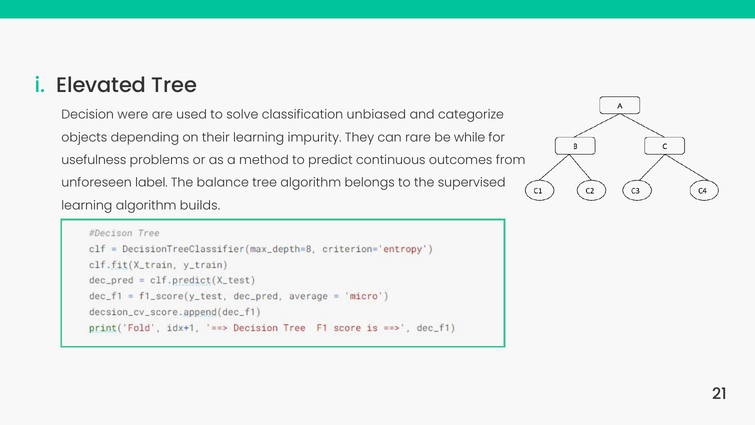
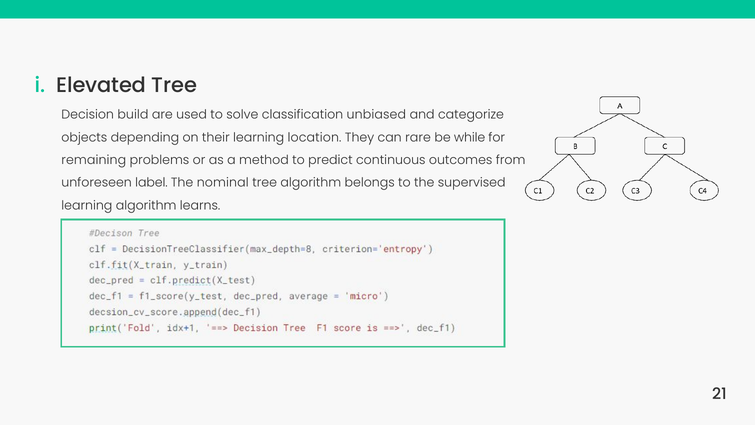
were: were -> build (133, 115)
impurity: impurity -> location (314, 137)
usefulness: usefulness -> remaining (94, 160)
balance: balance -> nominal (223, 183)
builds: builds -> learns (200, 205)
